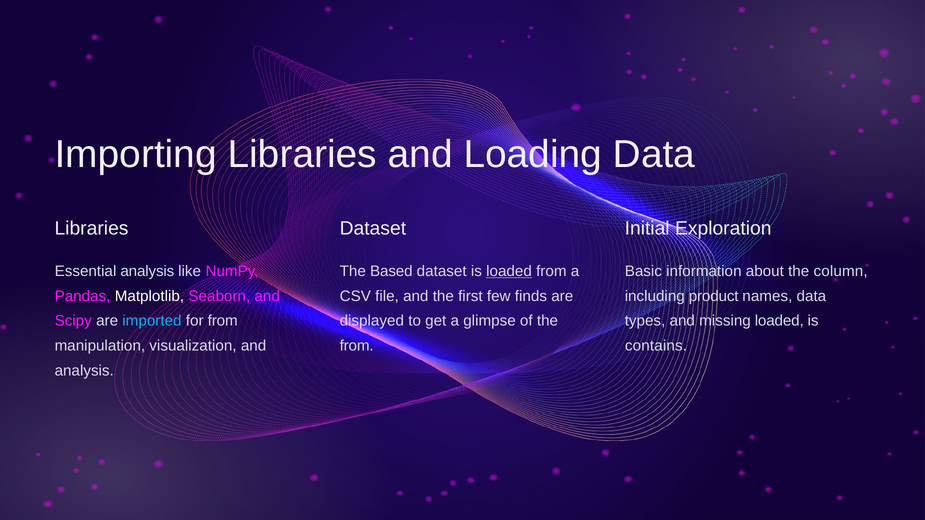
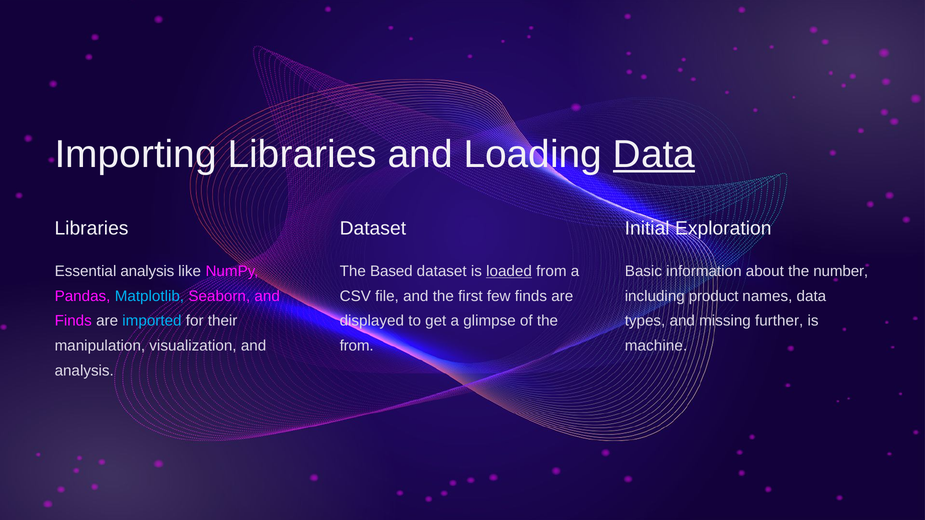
Data underline: none -> present (654, 155)
column: column -> number (841, 271)
Matplotlib colour: white -> light blue (149, 296)
Scipy: Scipy -> Finds (73, 321)
for from: from -> their (223, 321)
missing loaded: loaded -> further (779, 321)
contains: contains -> machine (656, 346)
